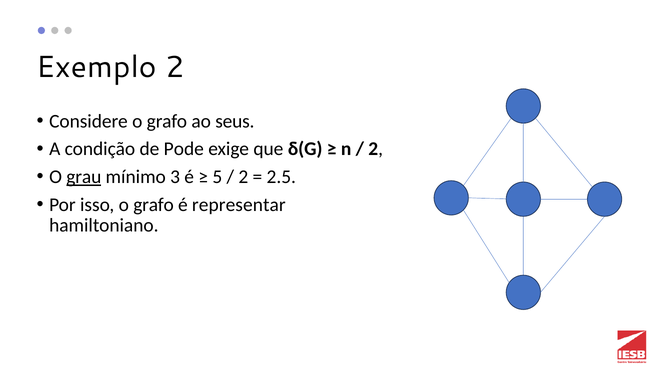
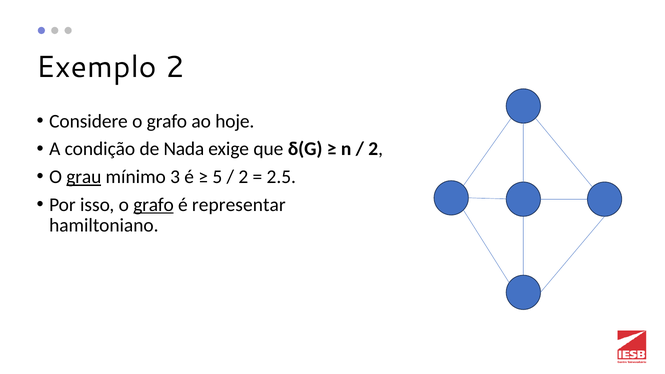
seus: seus -> hoje (235, 121)
Pode: Pode -> Nada (184, 149)
grafo underline: none -> present (154, 205)
